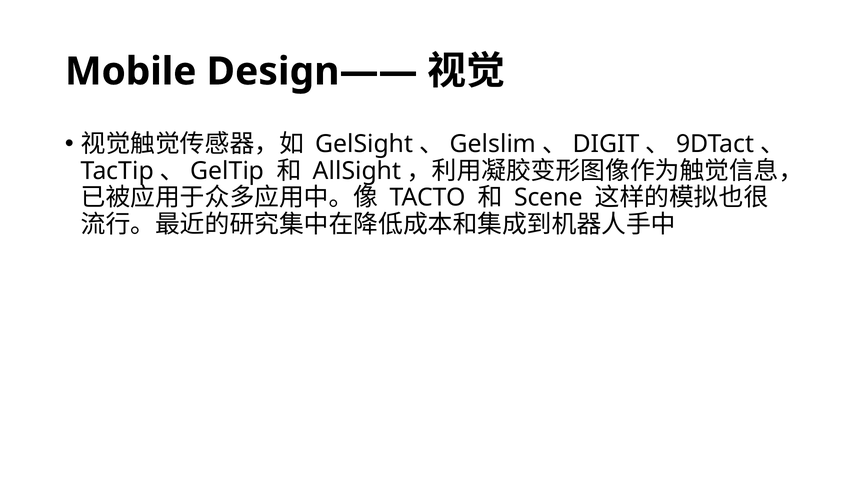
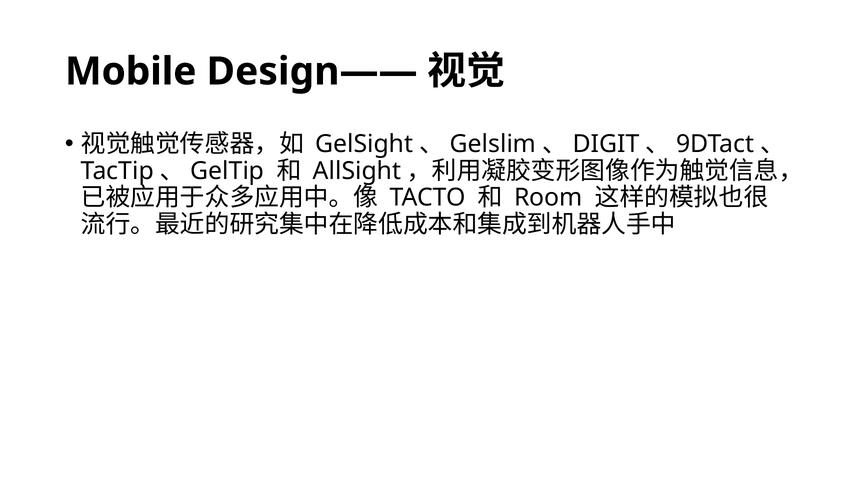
Scene: Scene -> Room (548, 198)
